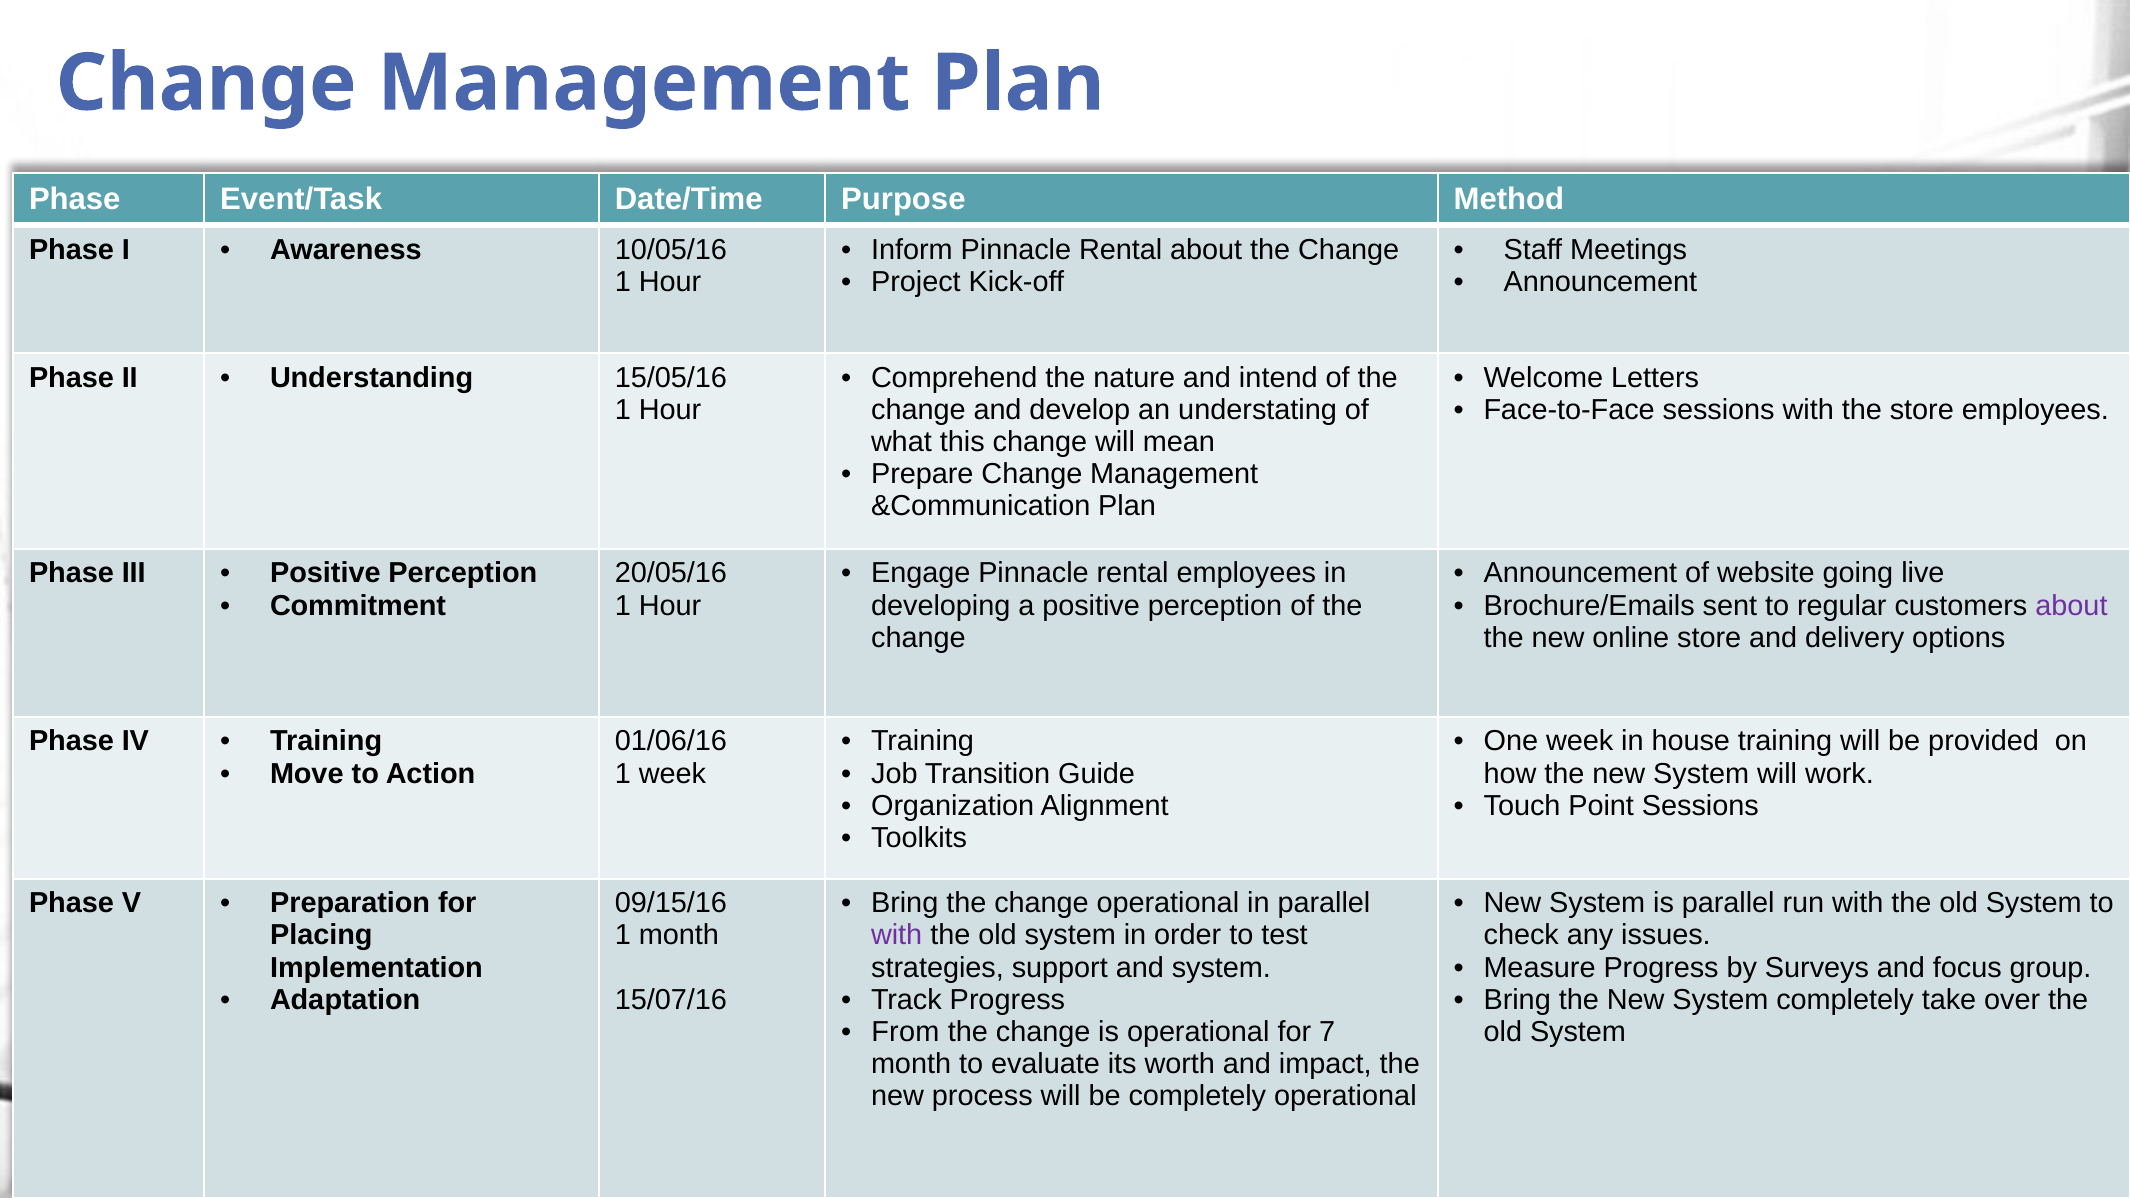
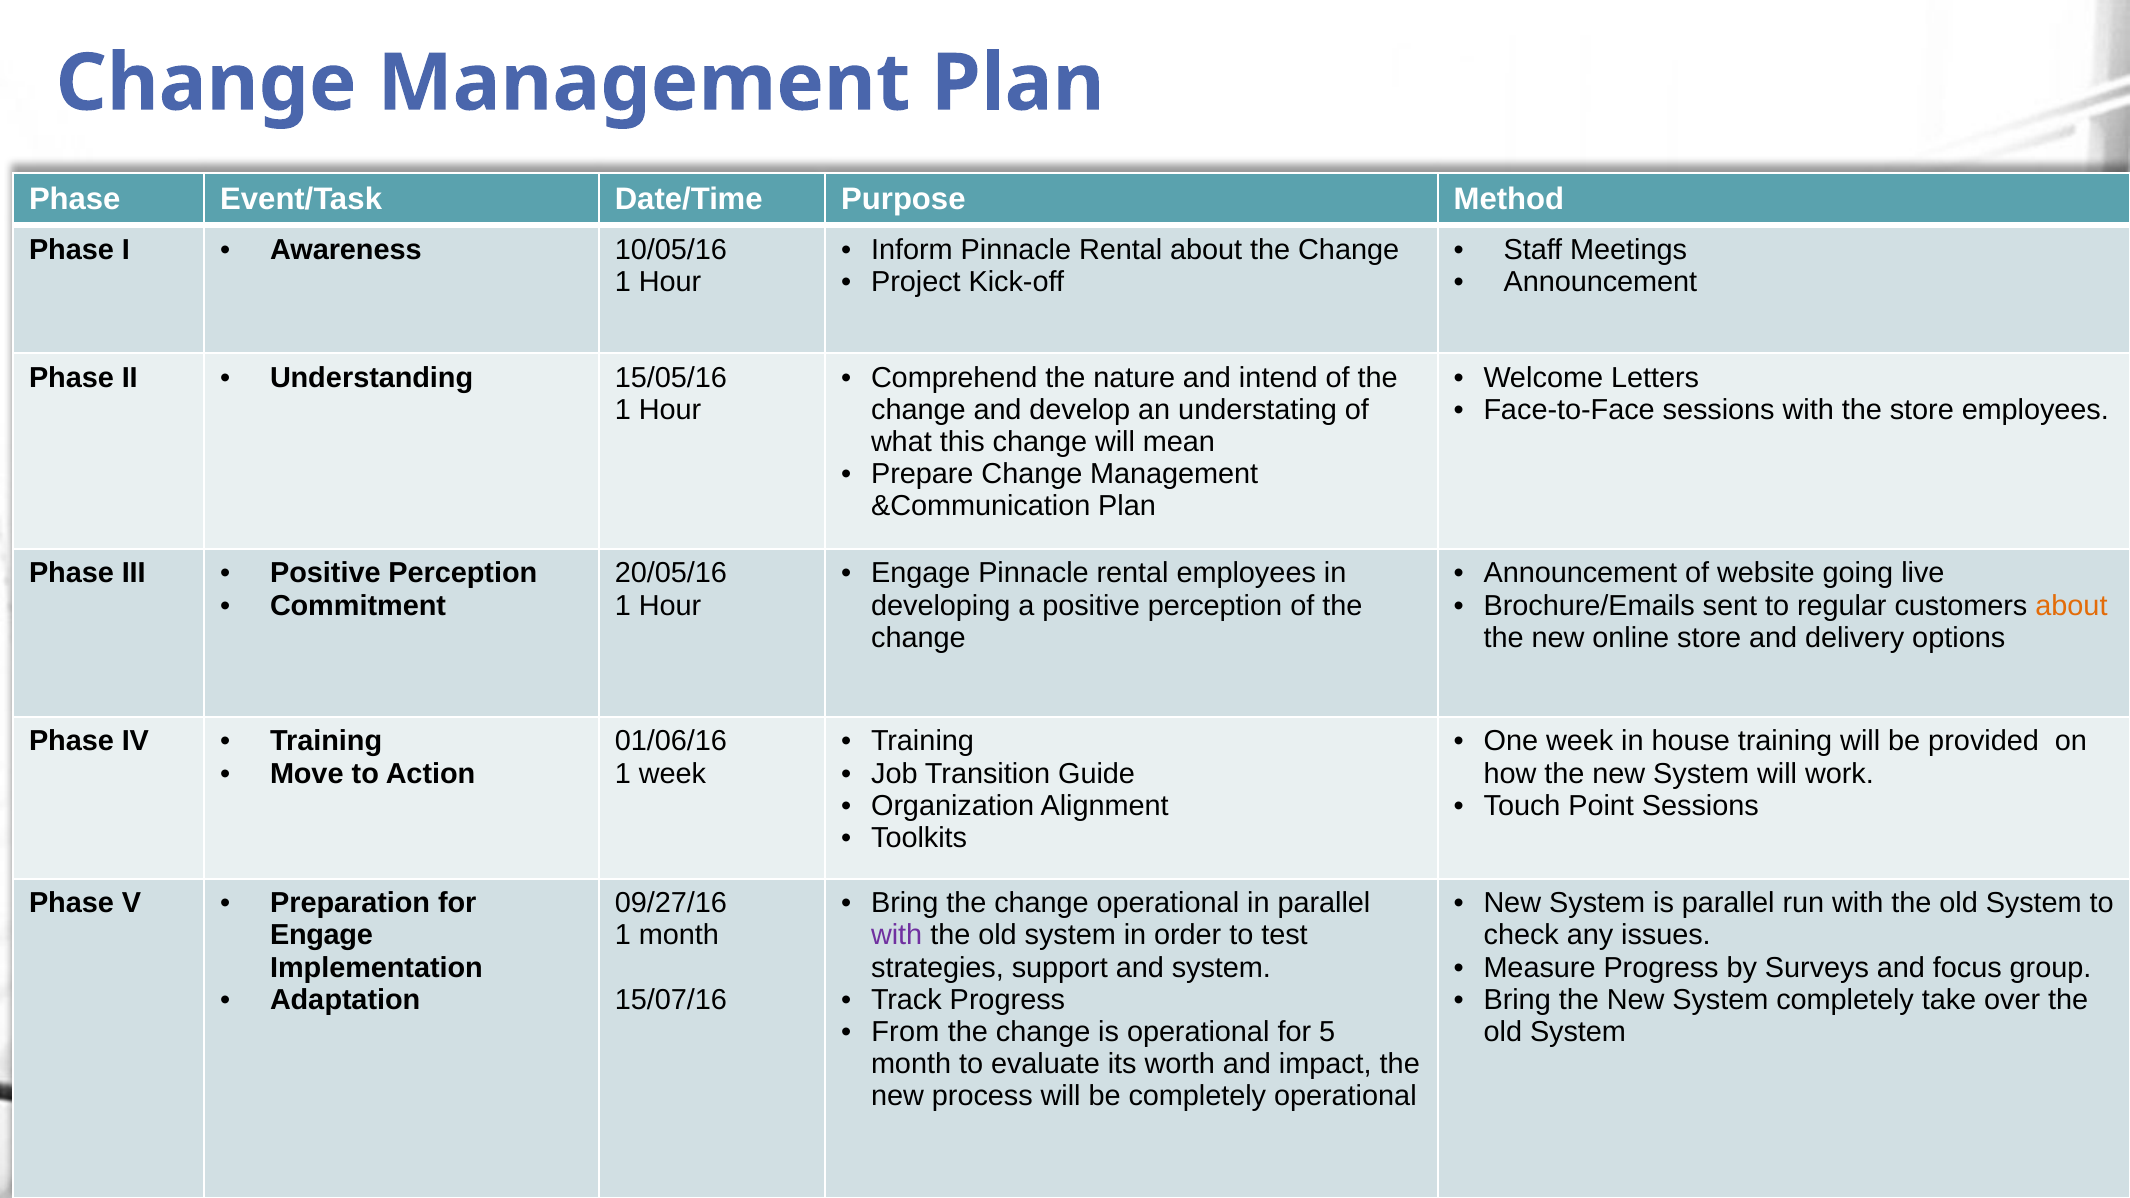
about colour: purple -> orange (2071, 606)
09/15/16: 09/15/16 -> 09/27/16 (671, 903)
Placing: Placing -> Engage (321, 936)
7: 7 -> 5 (1327, 1032)
